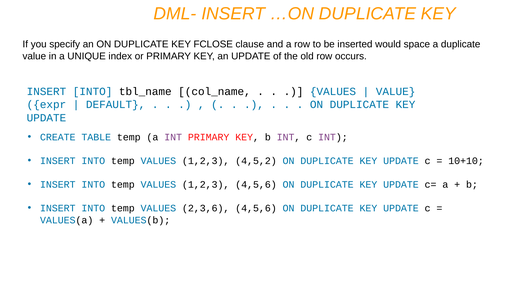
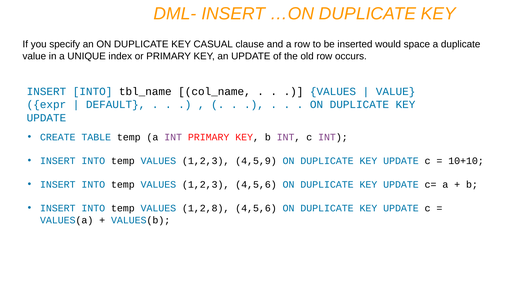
FCLOSE: FCLOSE -> CASUAL (213, 44)
4,5,2: 4,5,2 -> 4,5,9 (256, 161)
2,3,6: 2,3,6 -> 1,2,8 (206, 208)
